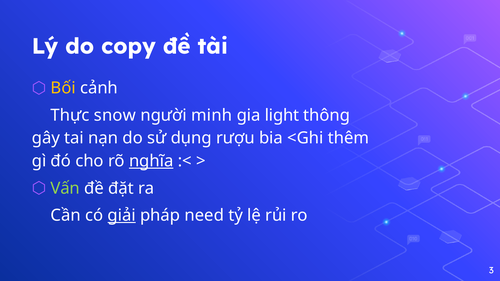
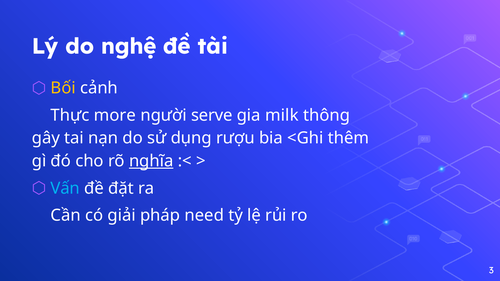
copy: copy -> nghệ (129, 46)
snow: snow -> more (115, 115)
minh: minh -> serve (212, 115)
light: light -> milk (282, 115)
Vấn colour: light green -> light blue (65, 188)
giải underline: present -> none (122, 216)
